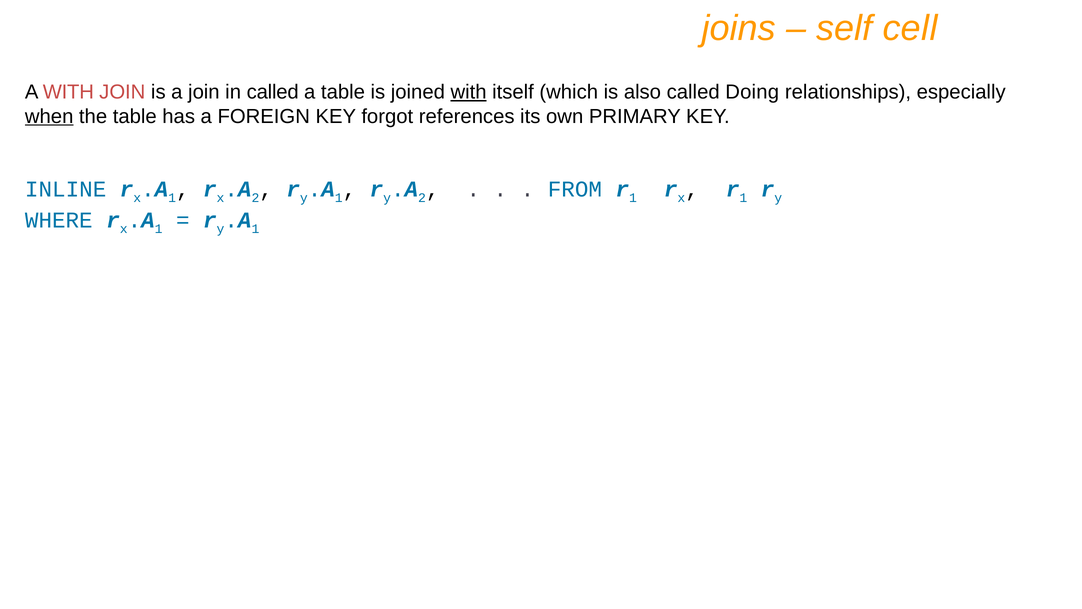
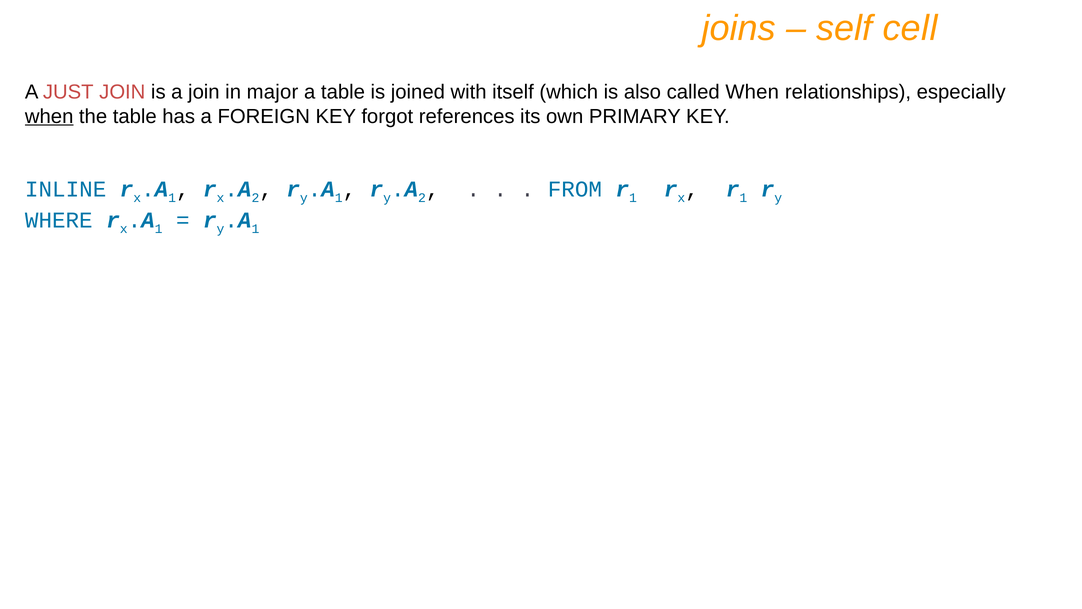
A WITH: WITH -> JUST (68, 92)
in called: called -> major (272, 92)
with underline: present -> none (469, 92)
called Doing: Doing -> When (752, 92)
